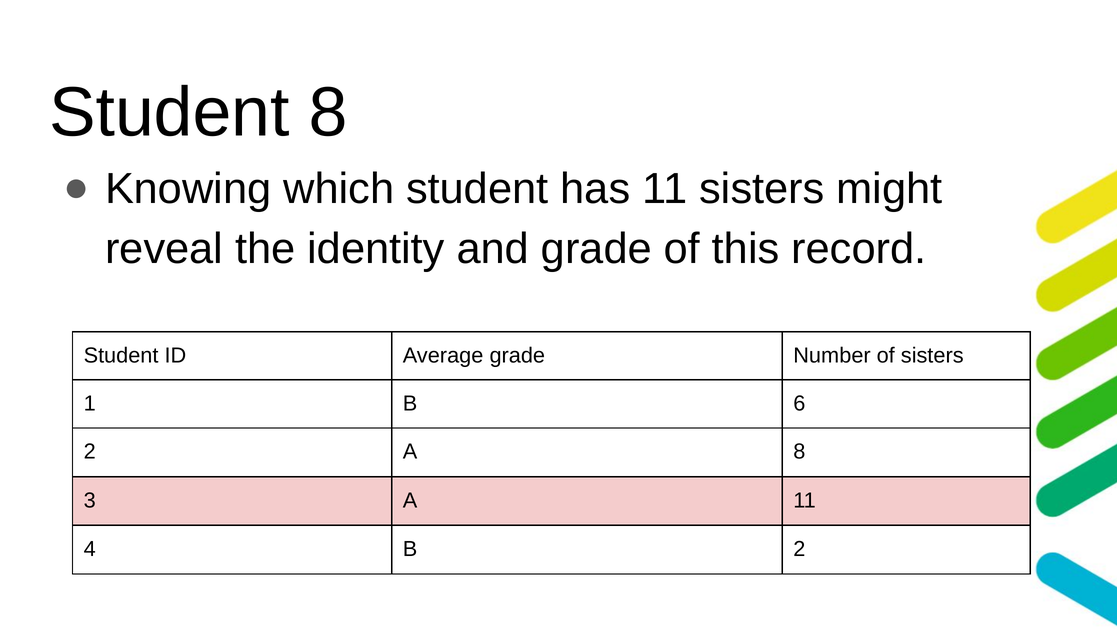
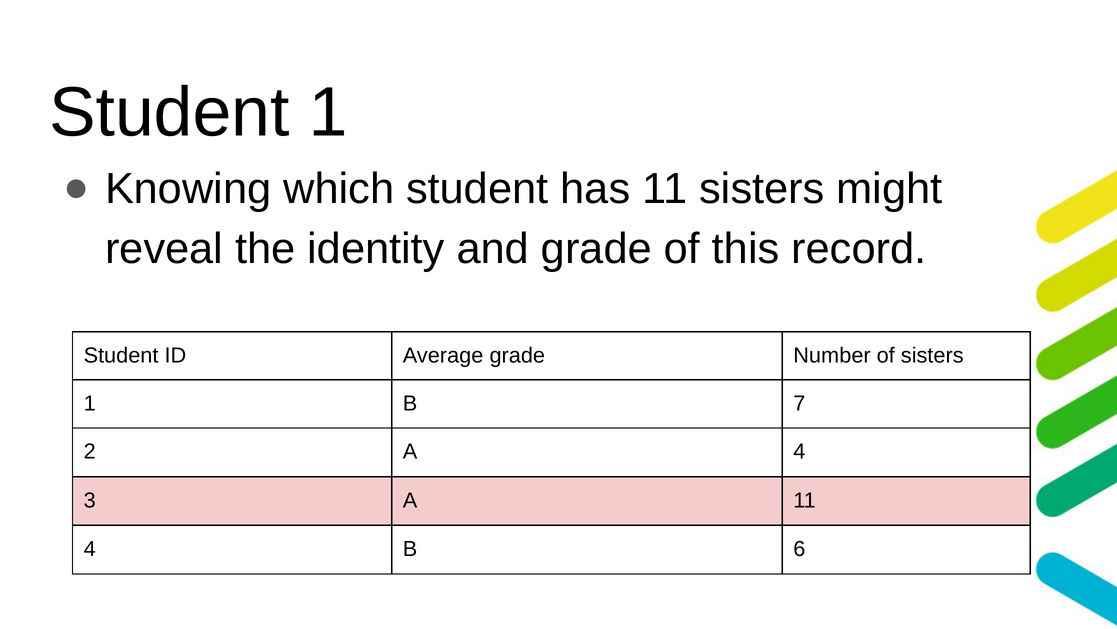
Student 8: 8 -> 1 (328, 112)
6: 6 -> 7 (799, 403)
A 8: 8 -> 4 (799, 451)
B 2: 2 -> 6 (799, 548)
